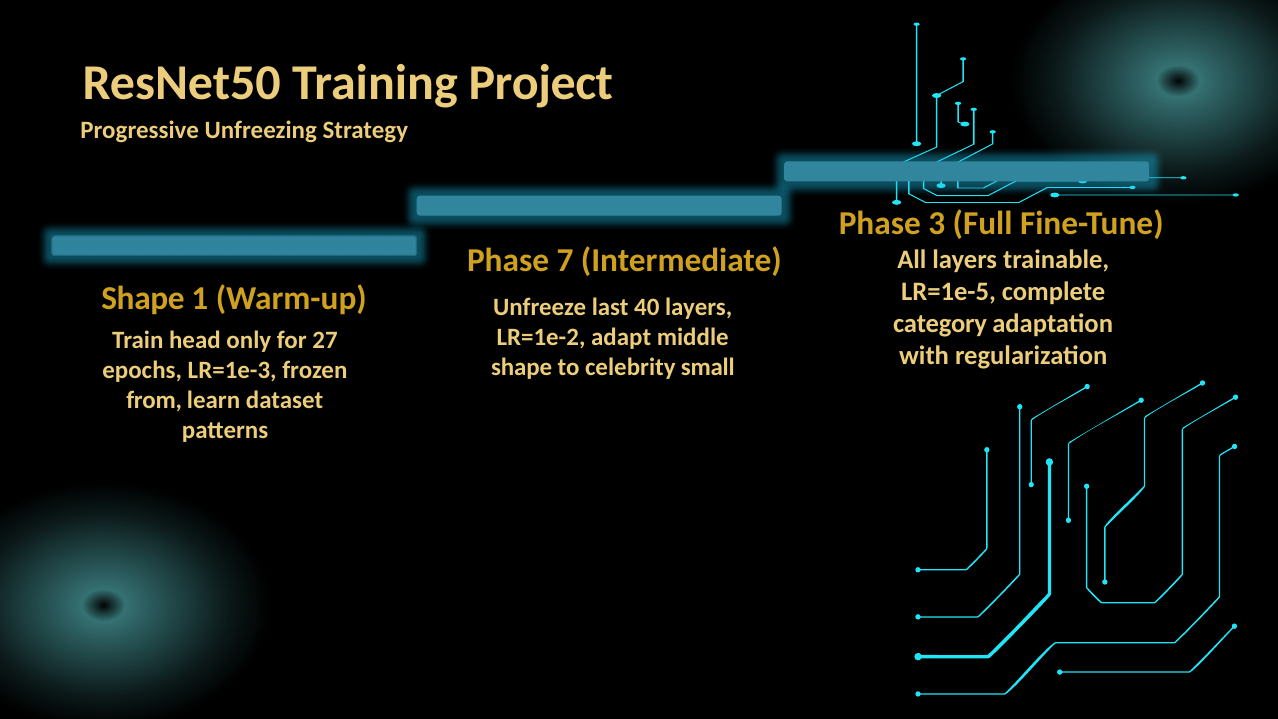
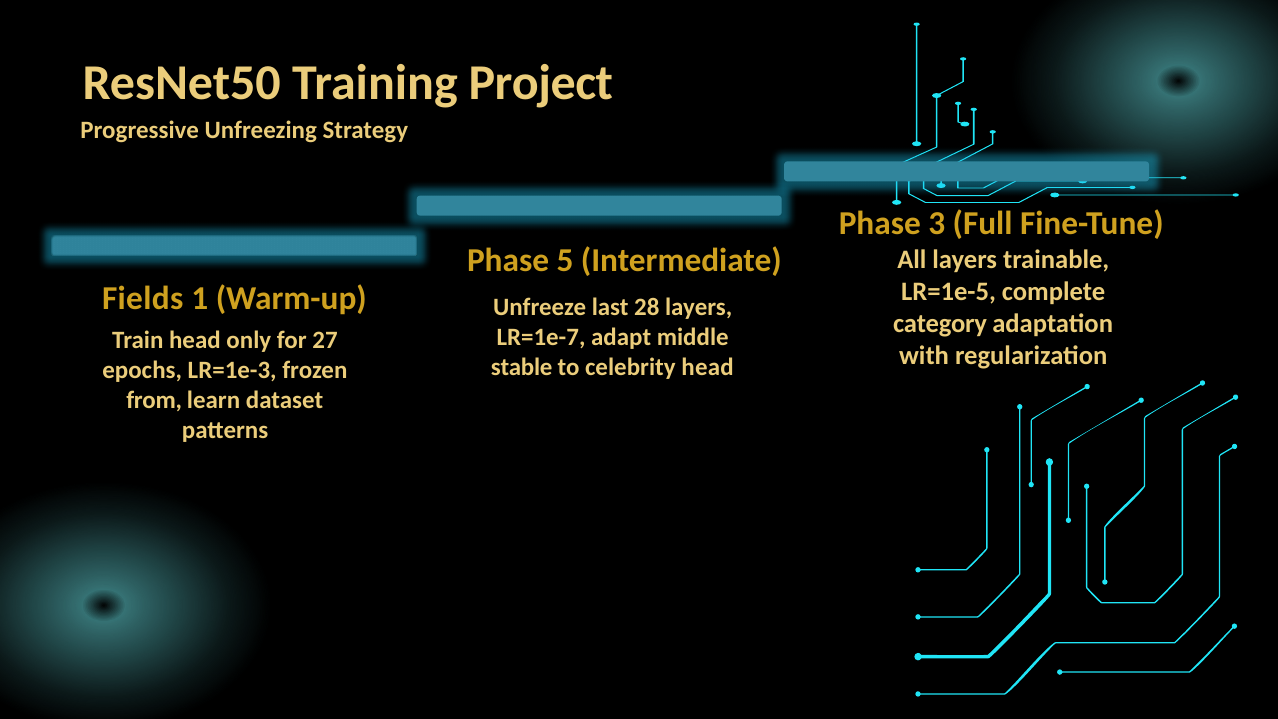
7: 7 -> 5 (565, 260)
Shape: Shape -> Fields (143, 298)
40: 40 -> 28 (647, 308)
LR=1e-2: LR=1e-2 -> LR=1e-7 (541, 338)
shape: shape -> stable (522, 368)
celebrity small: small -> head (708, 368)
